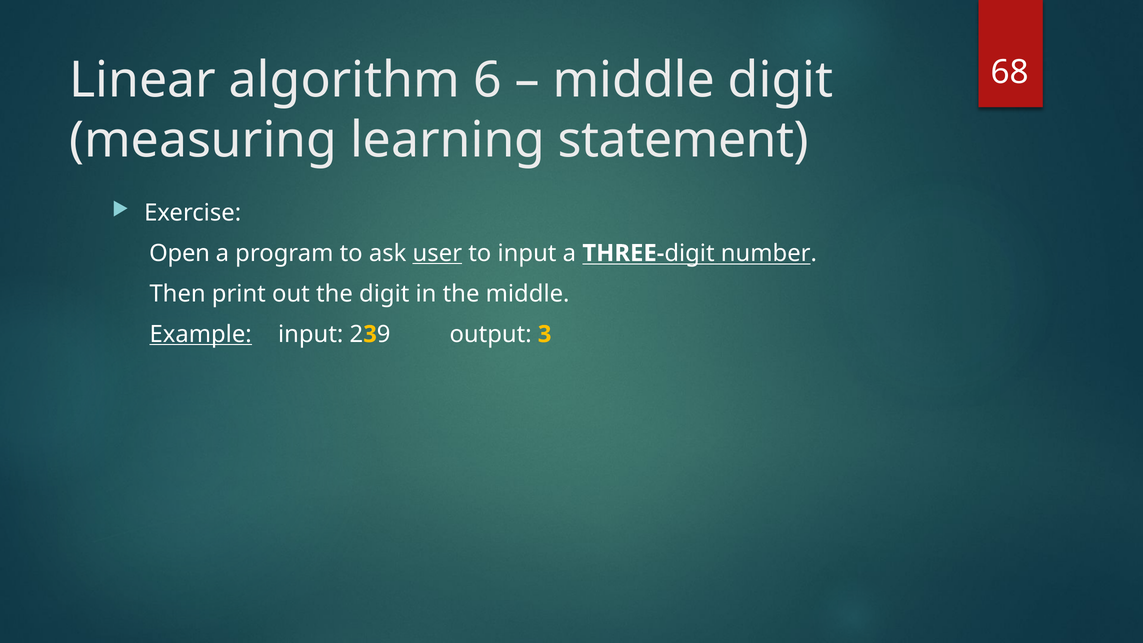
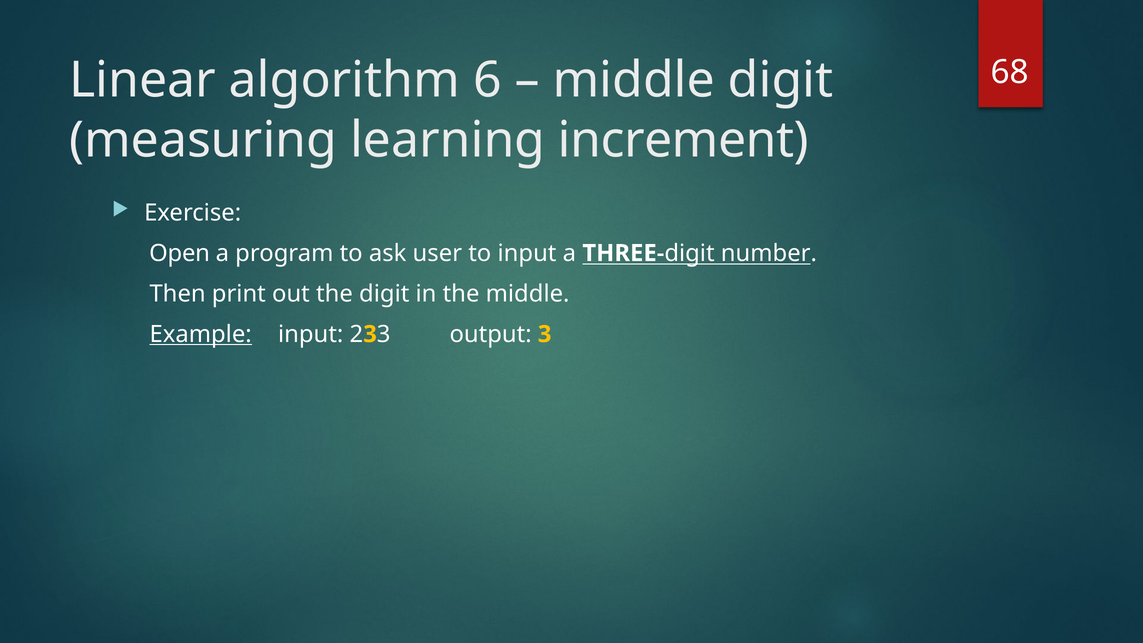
statement: statement -> increment (683, 140)
user underline: present -> none (437, 253)
3 9: 9 -> 3 (384, 334)
